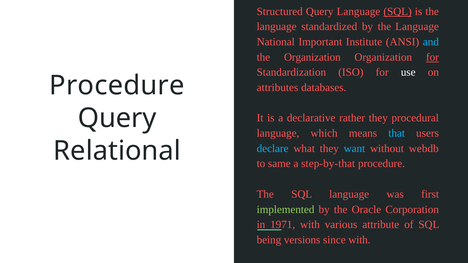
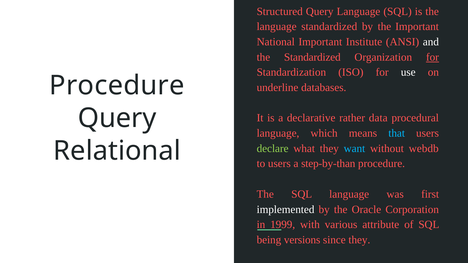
SQL underline: present -> none (398, 11)
by the Language: Language -> Important (417, 27)
and colour: light blue -> white (431, 42)
the Organization: Organization -> Standardized (312, 57)
attributes: attributes -> underline (278, 88)
rather they: they -> data (378, 118)
declare colour: light blue -> light green (273, 149)
to same: same -> users (279, 164)
step-by-that: step-by-that -> step-by-than (328, 164)
implemented colour: light green -> white (286, 210)
1971: 1971 -> 1999 (283, 225)
since with: with -> they (359, 240)
